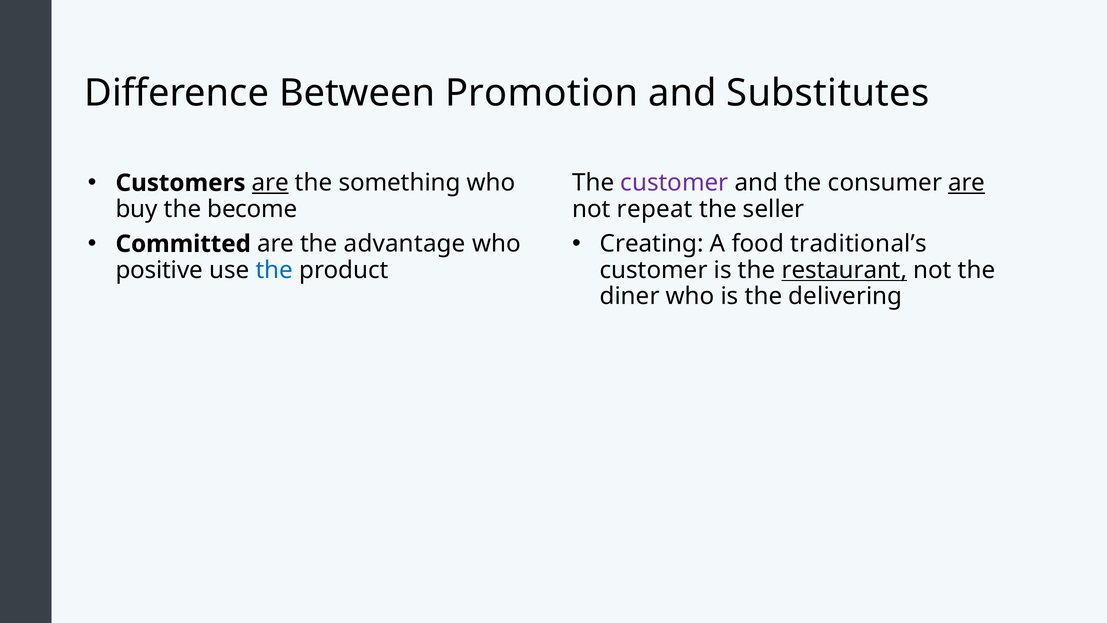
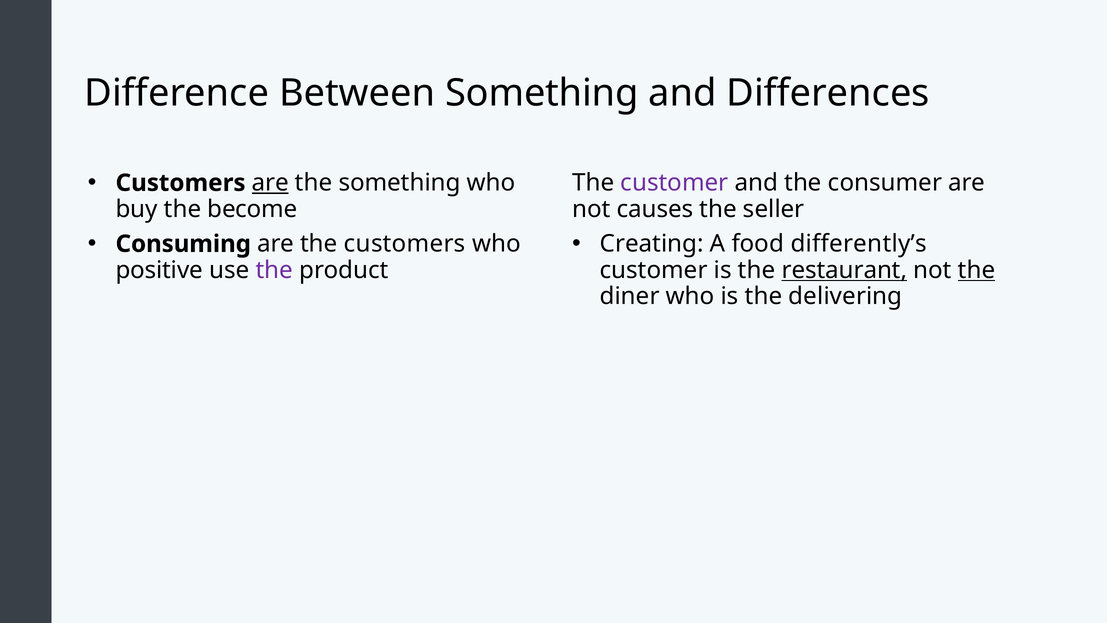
Between Promotion: Promotion -> Something (542, 93)
Substitutes: Substitutes -> Differences (828, 93)
are underline: present -> none (967, 183)
repeat: repeat -> causes (655, 209)
Committed: Committed -> Consuming (183, 244)
the advantage: advantage -> customers (405, 244)
traditional’s: traditional’s -> differently’s (859, 244)
the colour: blue -> purple (274, 270)
the underline: none -> present (977, 270)
